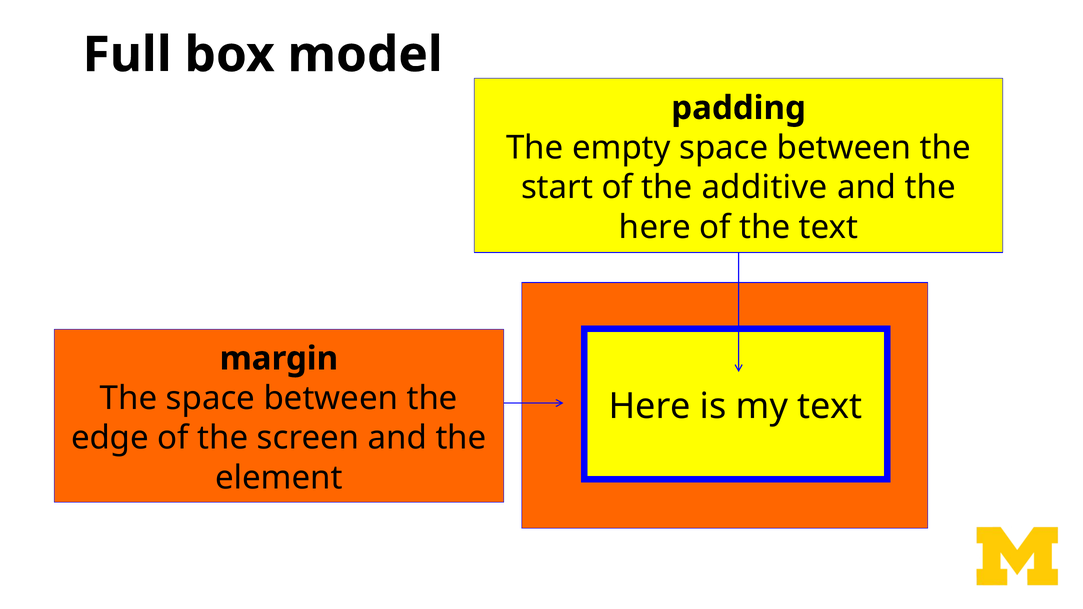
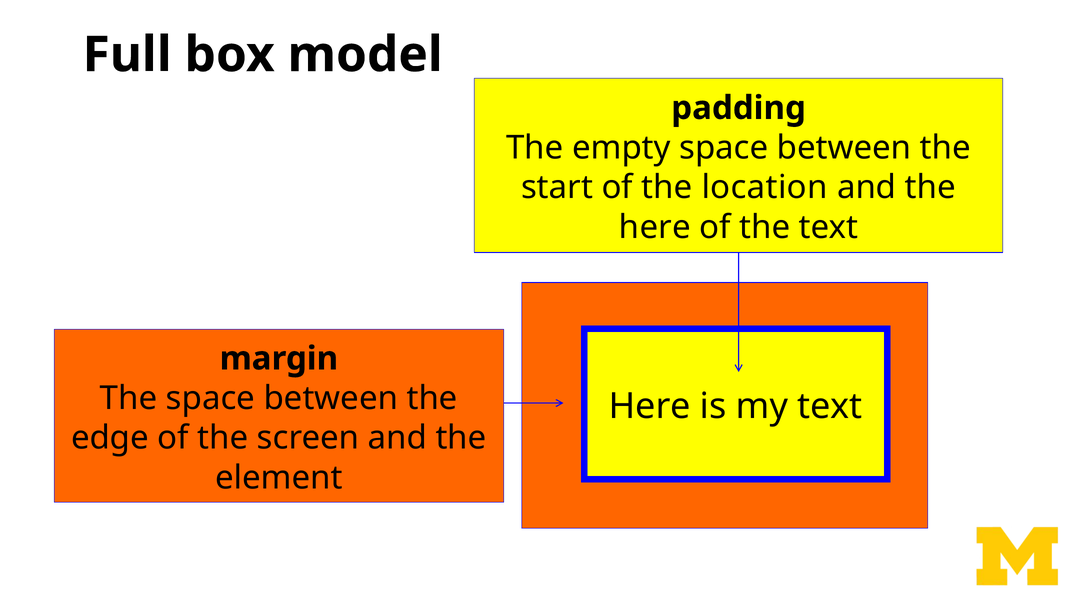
additive: additive -> location (765, 188)
